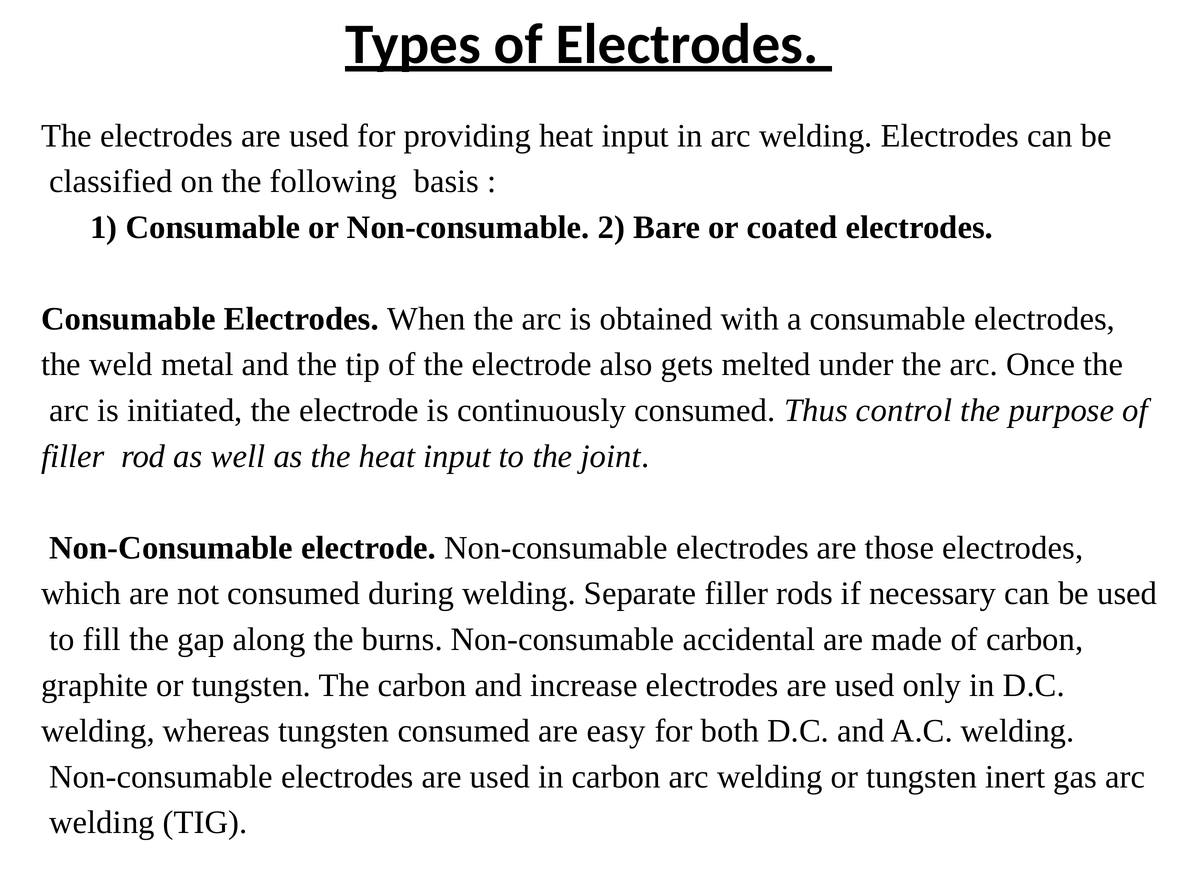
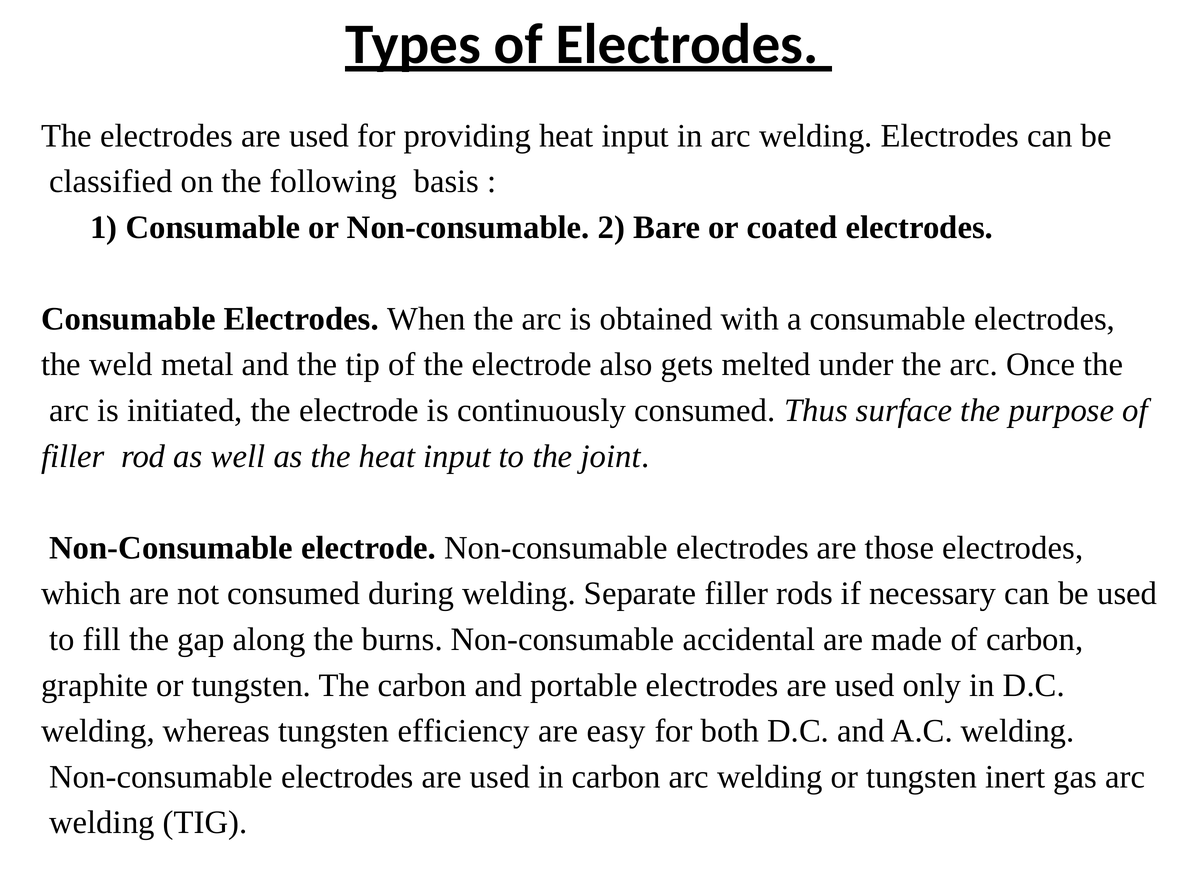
control: control -> surface (904, 410)
increase: increase -> portable (584, 685)
tungsten consumed: consumed -> efficiency (464, 731)
